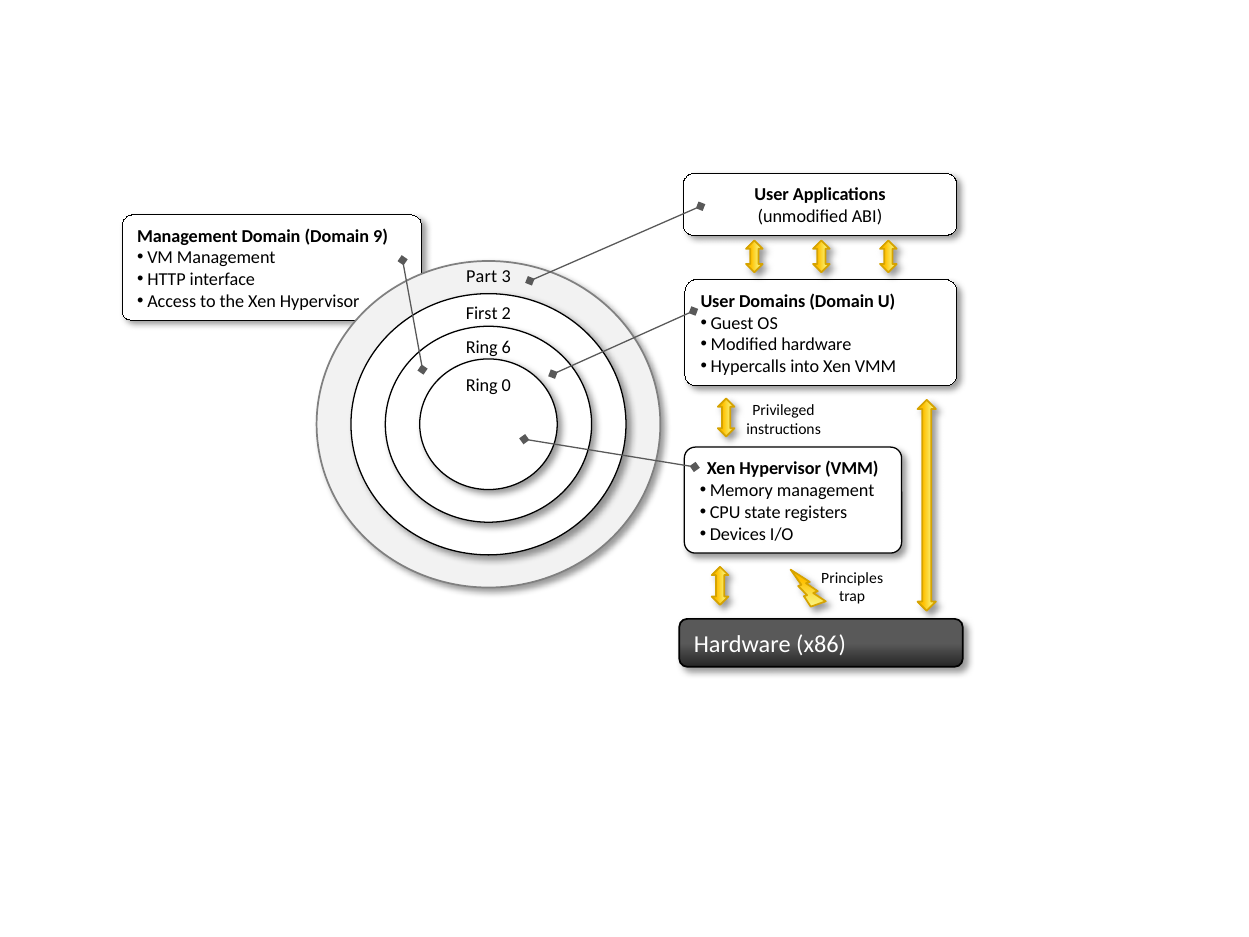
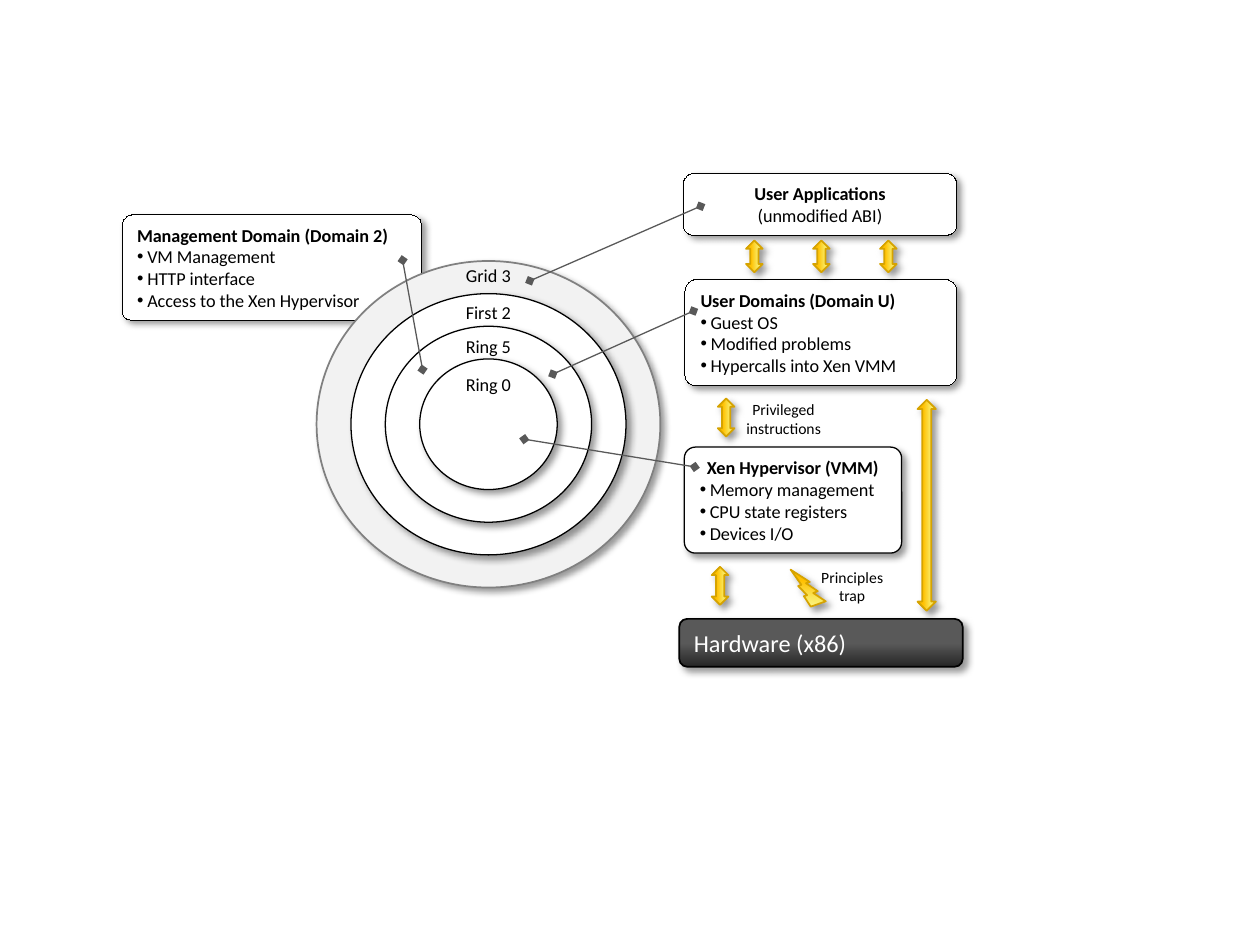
Domain 9: 9 -> 2 (381, 236)
Part: Part -> Grid (482, 277)
Modified hardware: hardware -> problems (816, 345)
6: 6 -> 5 (506, 347)
